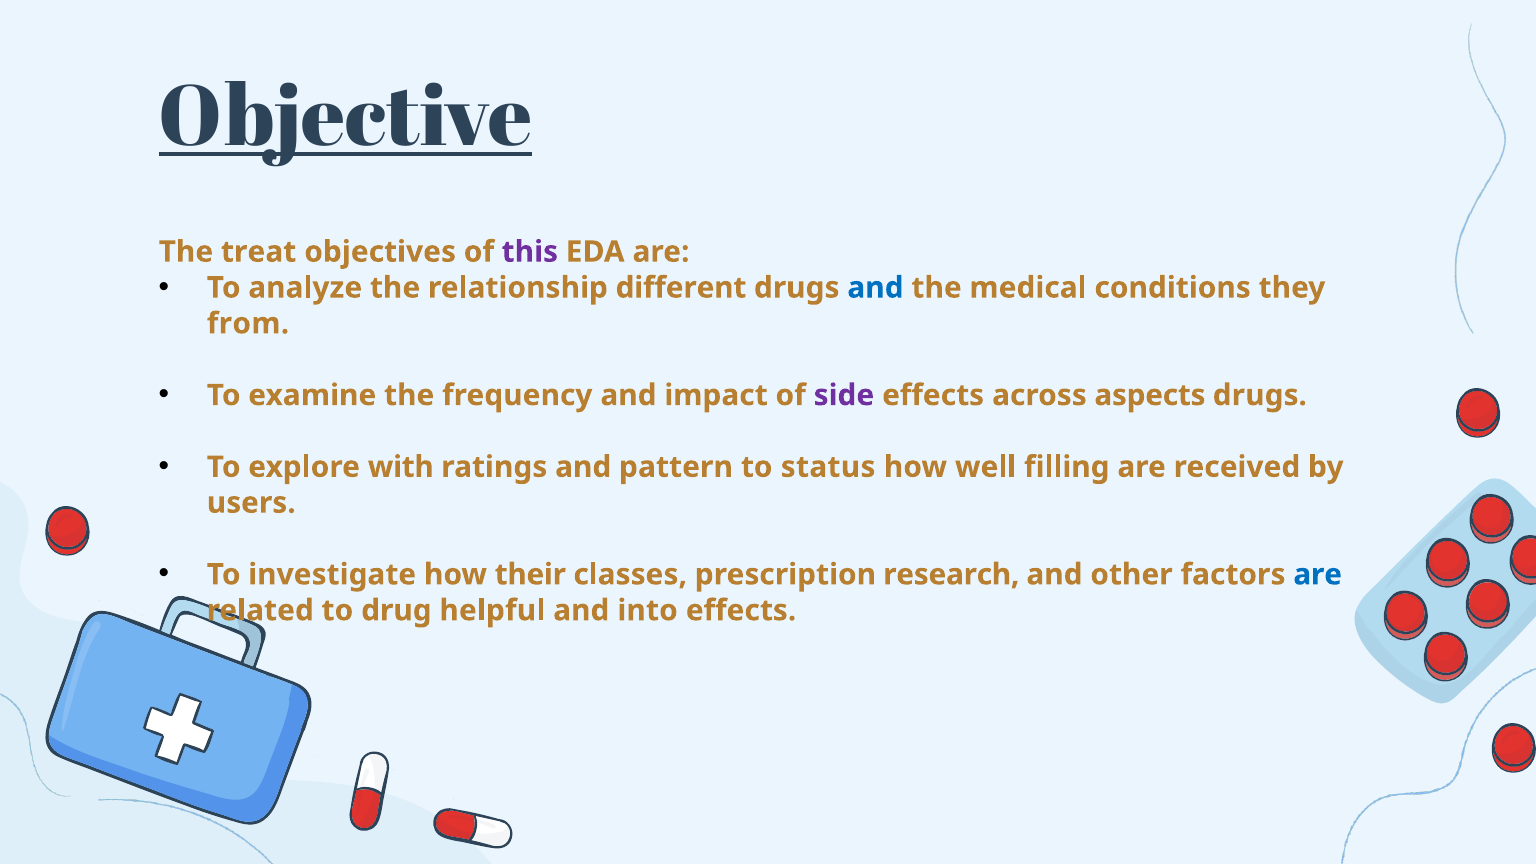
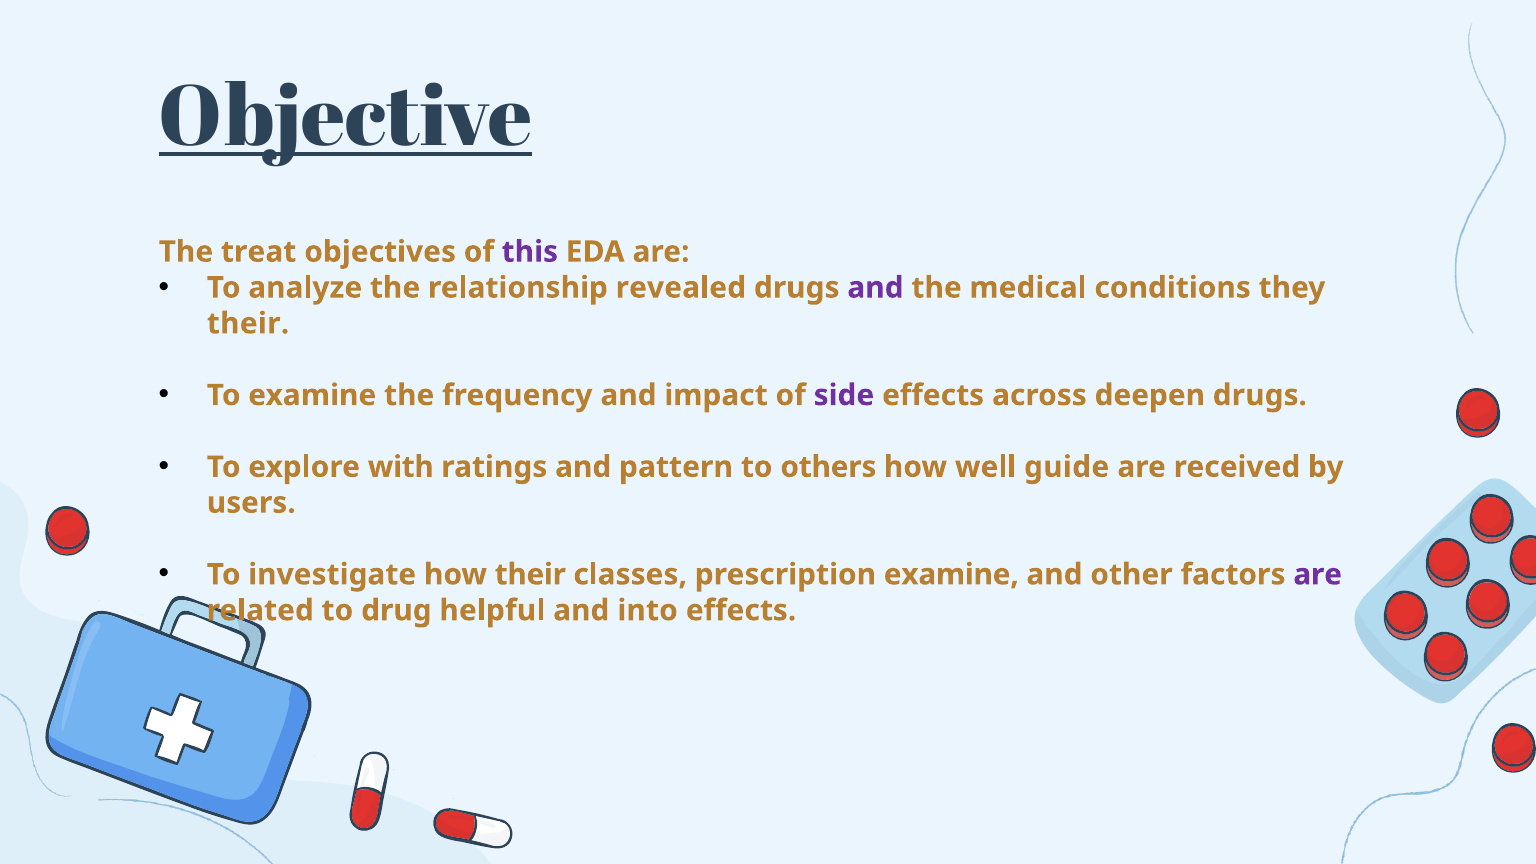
different: different -> revealed (681, 288)
and colour: blue -> purple (875, 288)
from: from -> their (248, 324)
aspects: aspects -> deepen (1150, 395)
status: status -> others (828, 467)
filling: filling -> guide (1067, 467)
prescription research: research -> examine (951, 575)
are colour: blue -> purple (1318, 575)
